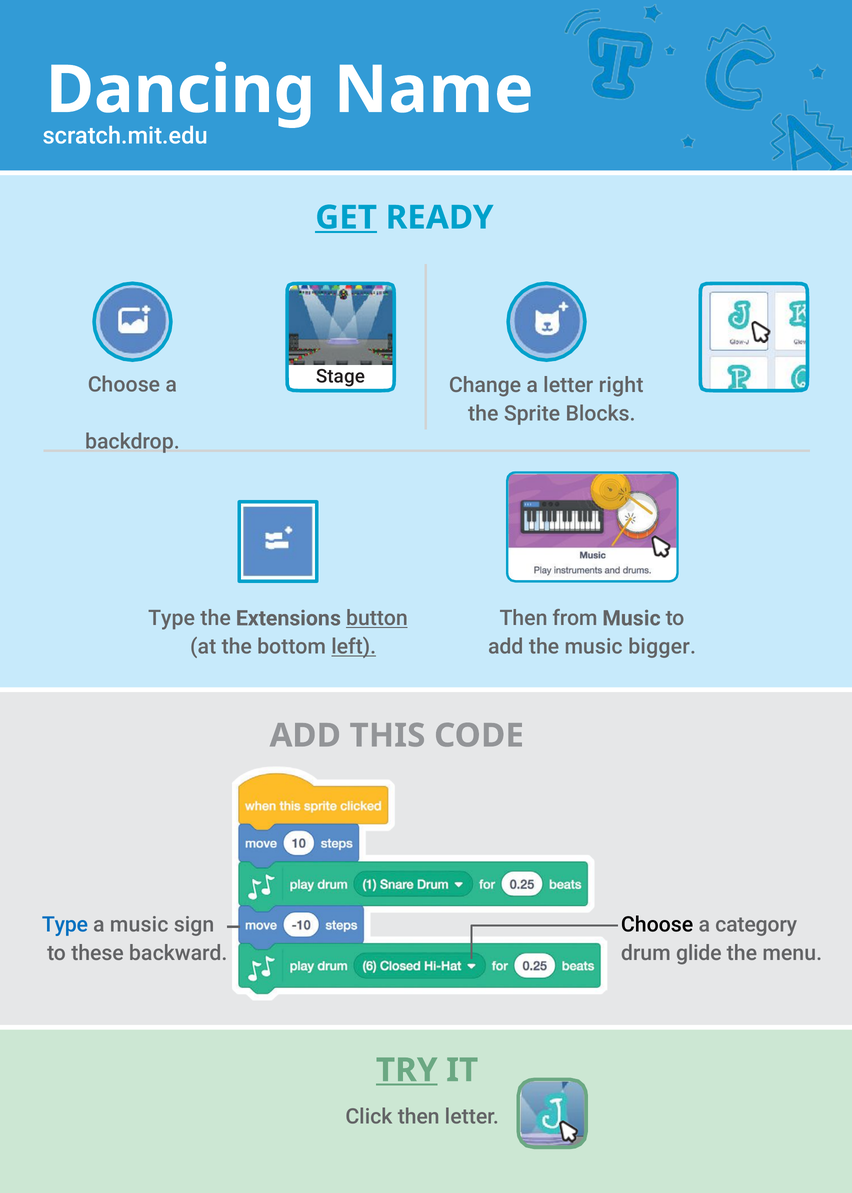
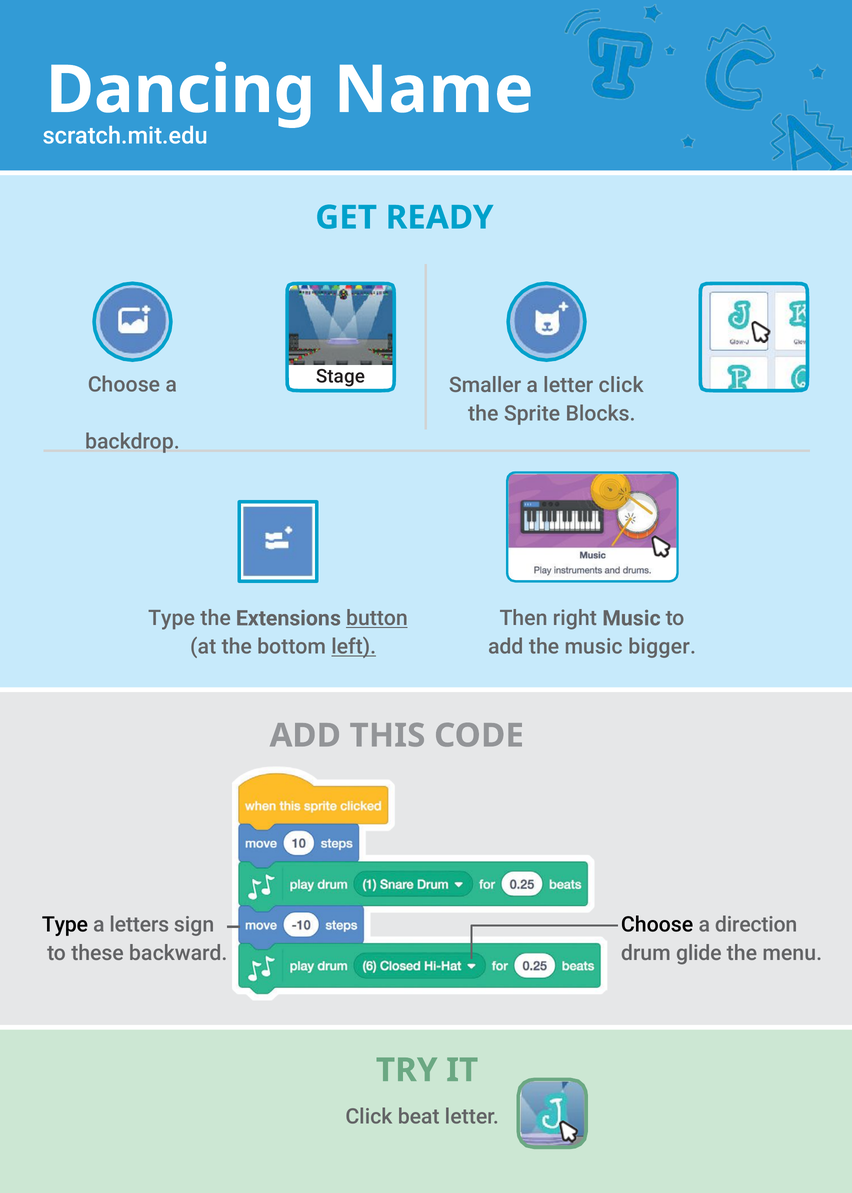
GET underline: present -> none (346, 218)
Change: Change -> Smaller (485, 385)
letter right: right -> click (621, 385)
from: from -> right (575, 618)
Type colour: blue -> black (65, 925)
a music: music -> letters (139, 925)
category: category -> direction (756, 925)
TRY underline: present -> none (407, 1070)
Click then: then -> beat (419, 1117)
